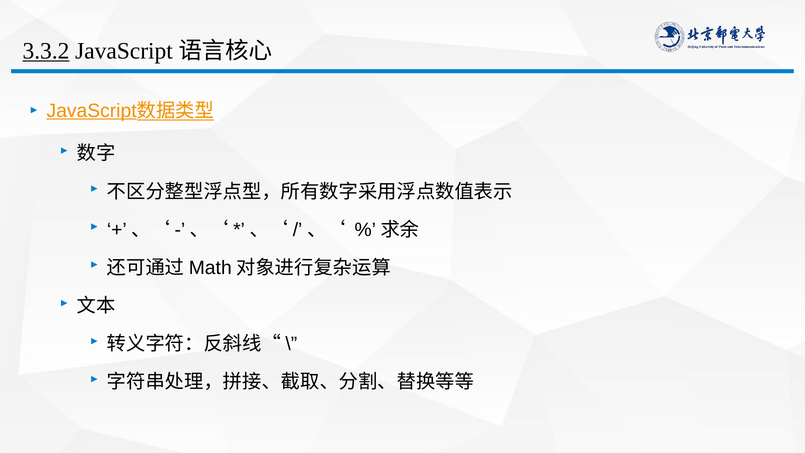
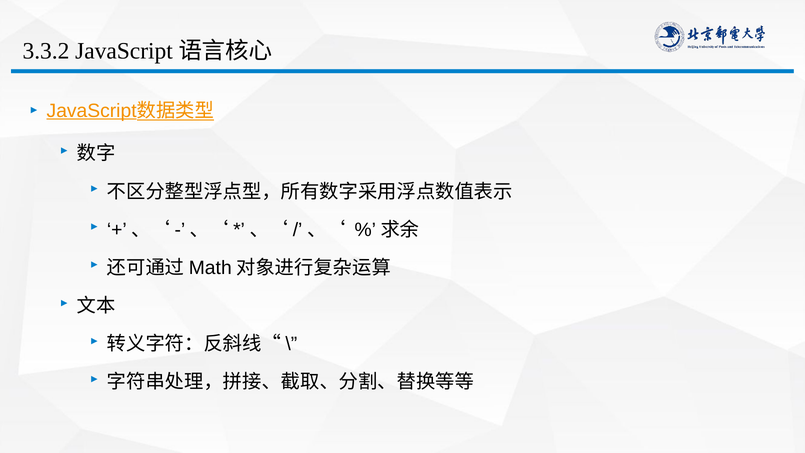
3.3.2 underline: present -> none (46, 51)
